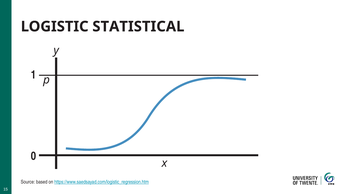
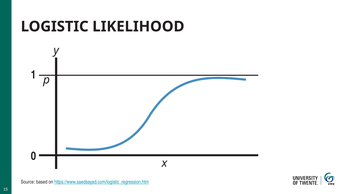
STATISTICAL: STATISTICAL -> LIKELIHOOD (138, 27)
